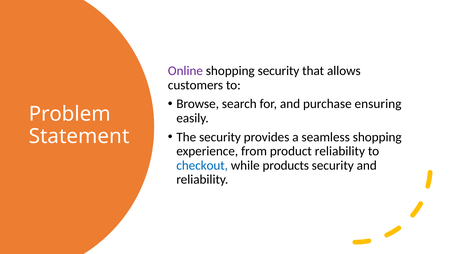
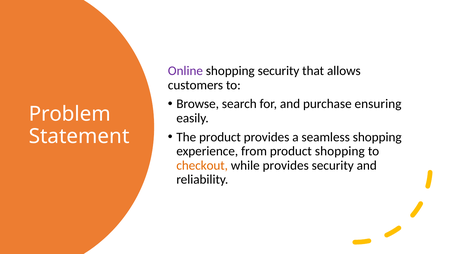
The security: security -> product (220, 137)
product reliability: reliability -> shopping (340, 151)
checkout colour: blue -> orange (202, 165)
while products: products -> provides (286, 165)
